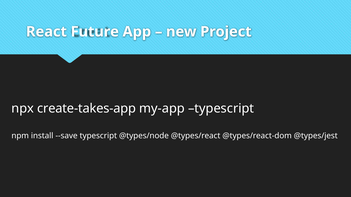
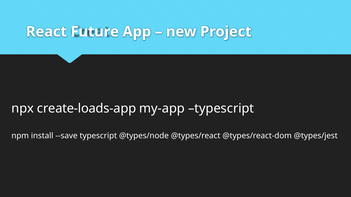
create-takes-app: create-takes-app -> create-loads-app (87, 109)
